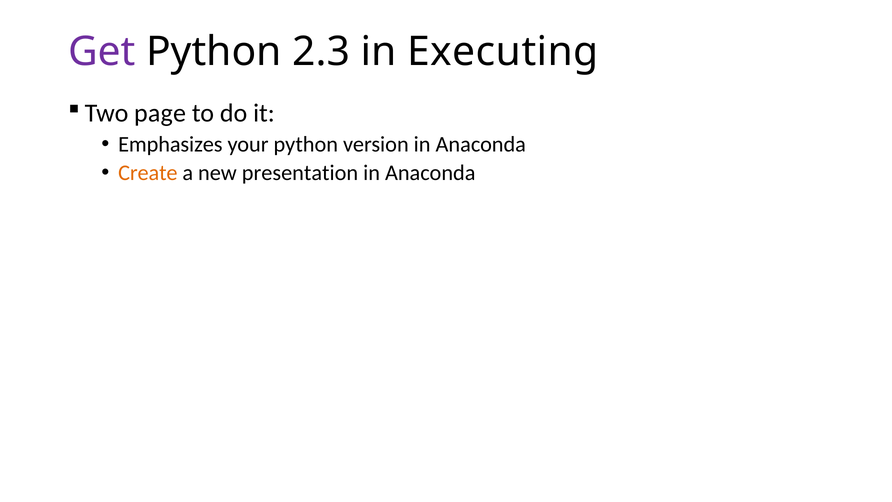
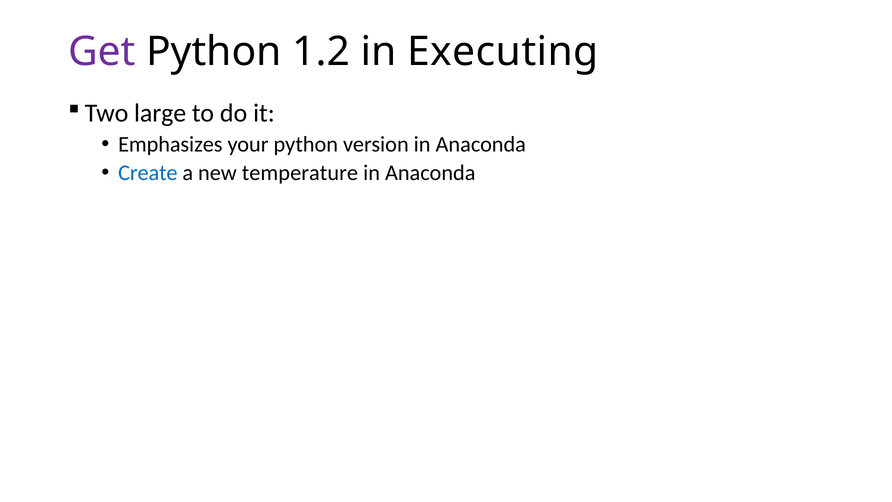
2.3: 2.3 -> 1.2 (321, 52)
page: page -> large (160, 113)
Create colour: orange -> blue (148, 173)
presentation: presentation -> temperature (300, 173)
